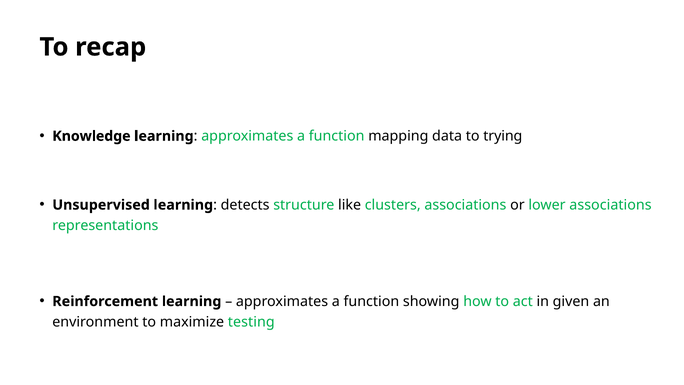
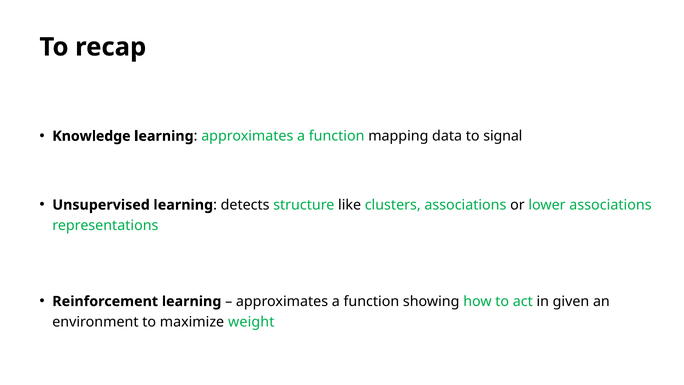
trying: trying -> signal (503, 136)
testing: testing -> weight (251, 322)
